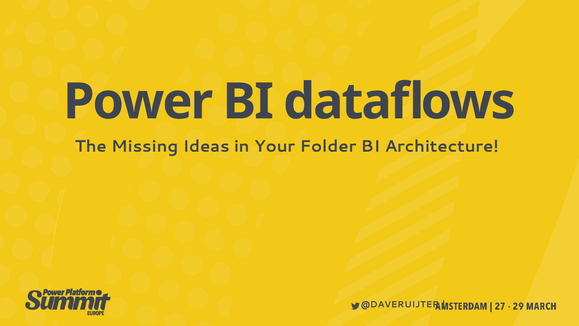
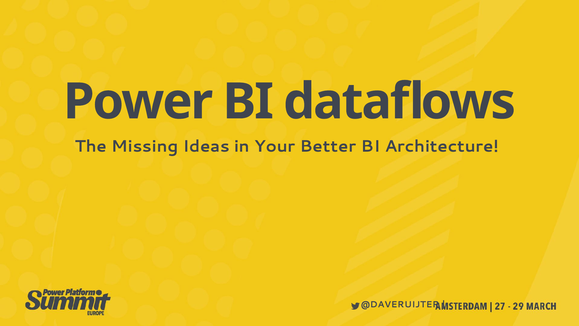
Folder: Folder -> Better (328, 146)
